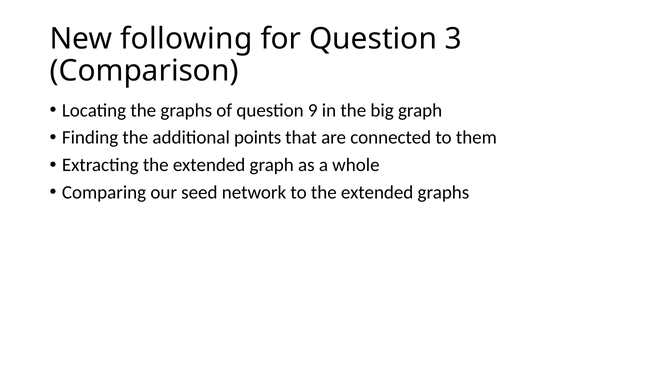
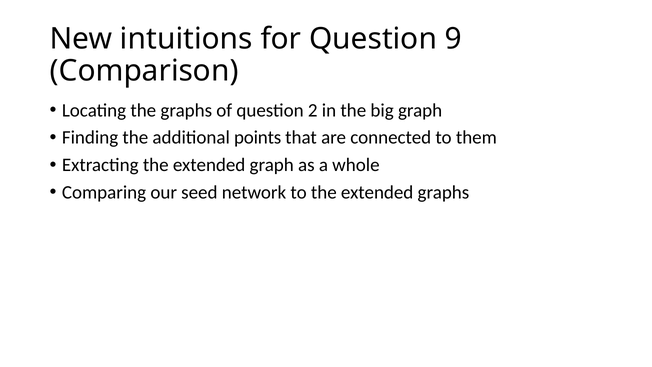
following: following -> intuitions (186, 39)
3: 3 -> 9 (453, 39)
9: 9 -> 2 (313, 110)
